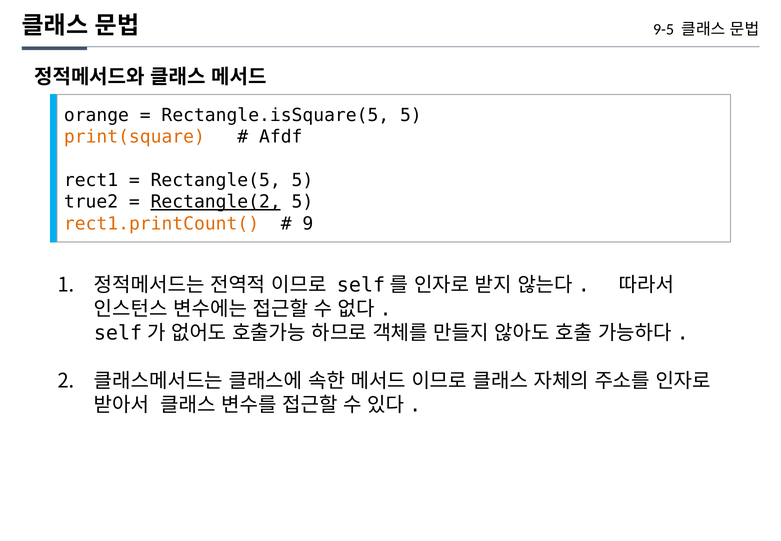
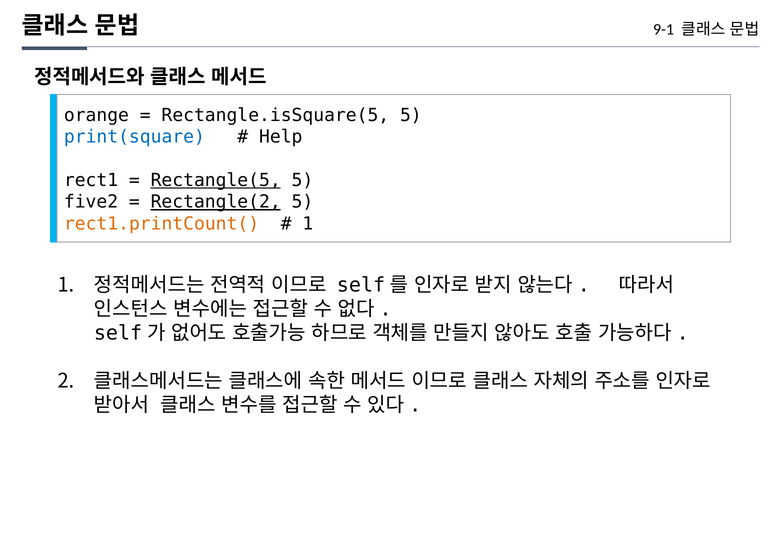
9-5: 9-5 -> 9-1 (664, 30)
print(square colour: orange -> blue (134, 137)
Afdf: Afdf -> Help (281, 137)
Rectangle(5 underline: none -> present (216, 180)
true2: true2 -> five2 (91, 202)
9: 9 -> 1 (308, 223)
